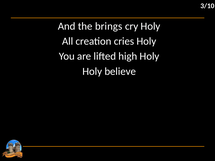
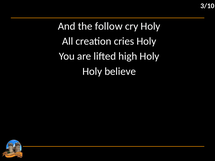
brings: brings -> follow (109, 26)
